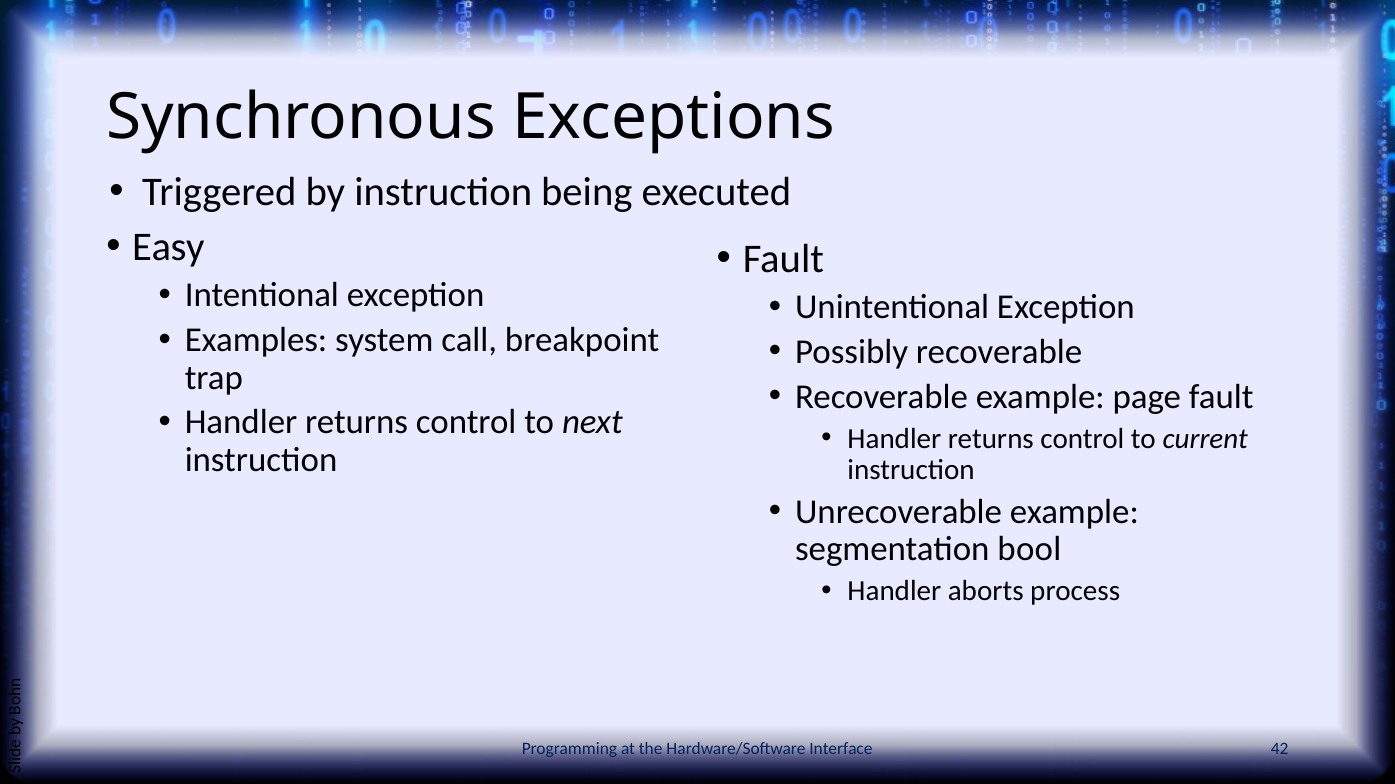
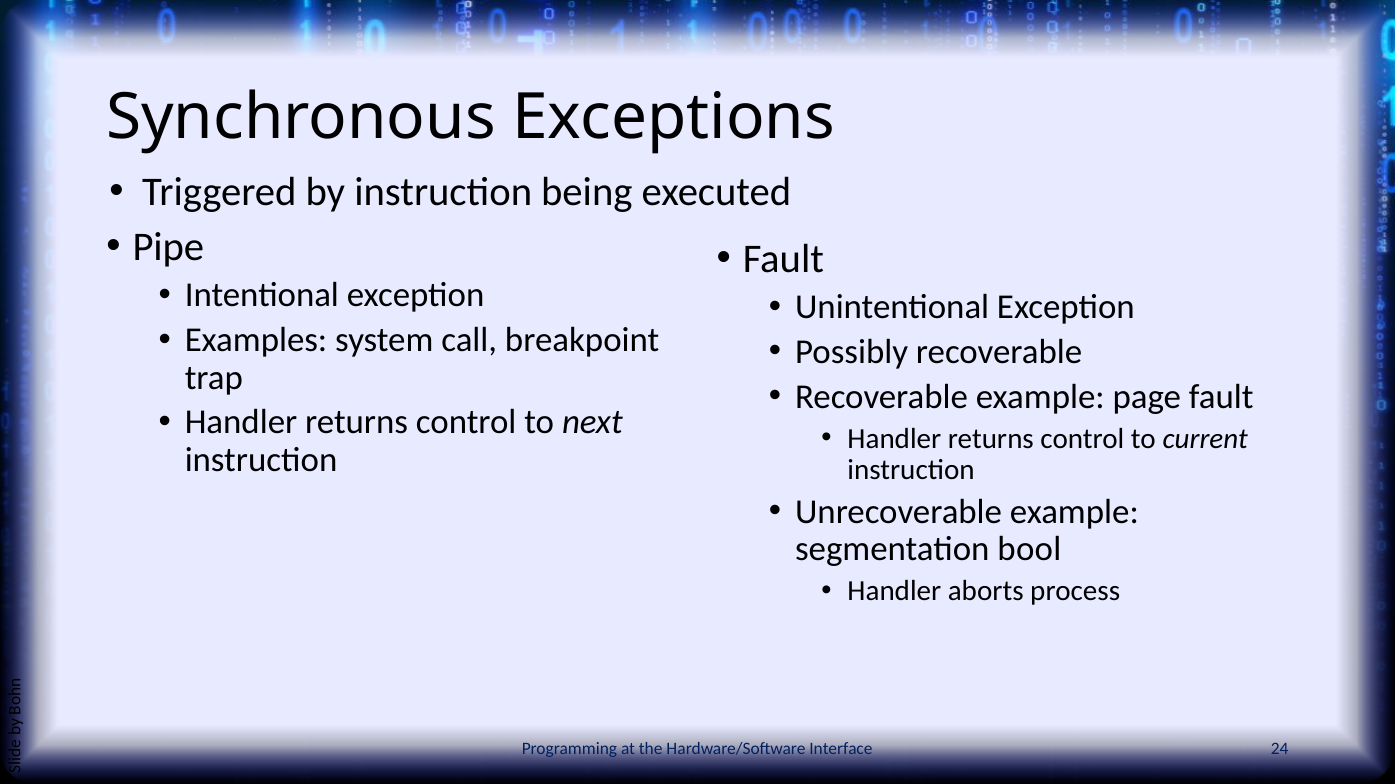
Easy: Easy -> Pipe (168, 247)
42: 42 -> 24 (1280, 749)
